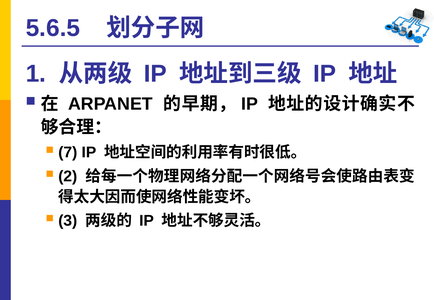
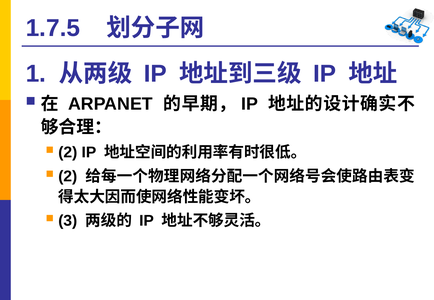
5.6.5: 5.6.5 -> 1.7.5 (53, 28)
7: 7 -> 2 (68, 153)
